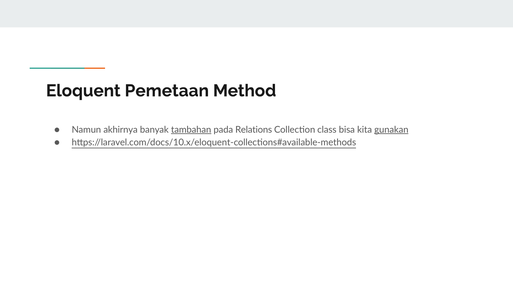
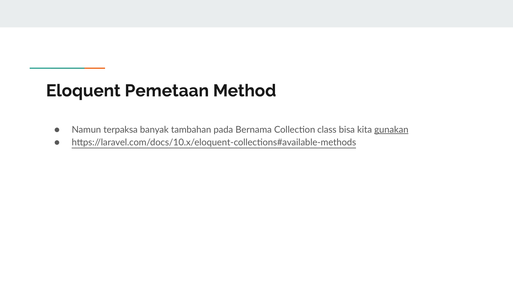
akhirnya: akhirnya -> terpaksa (121, 130)
tambahan underline: present -> none (191, 130)
Relations: Relations -> Bernama (254, 130)
